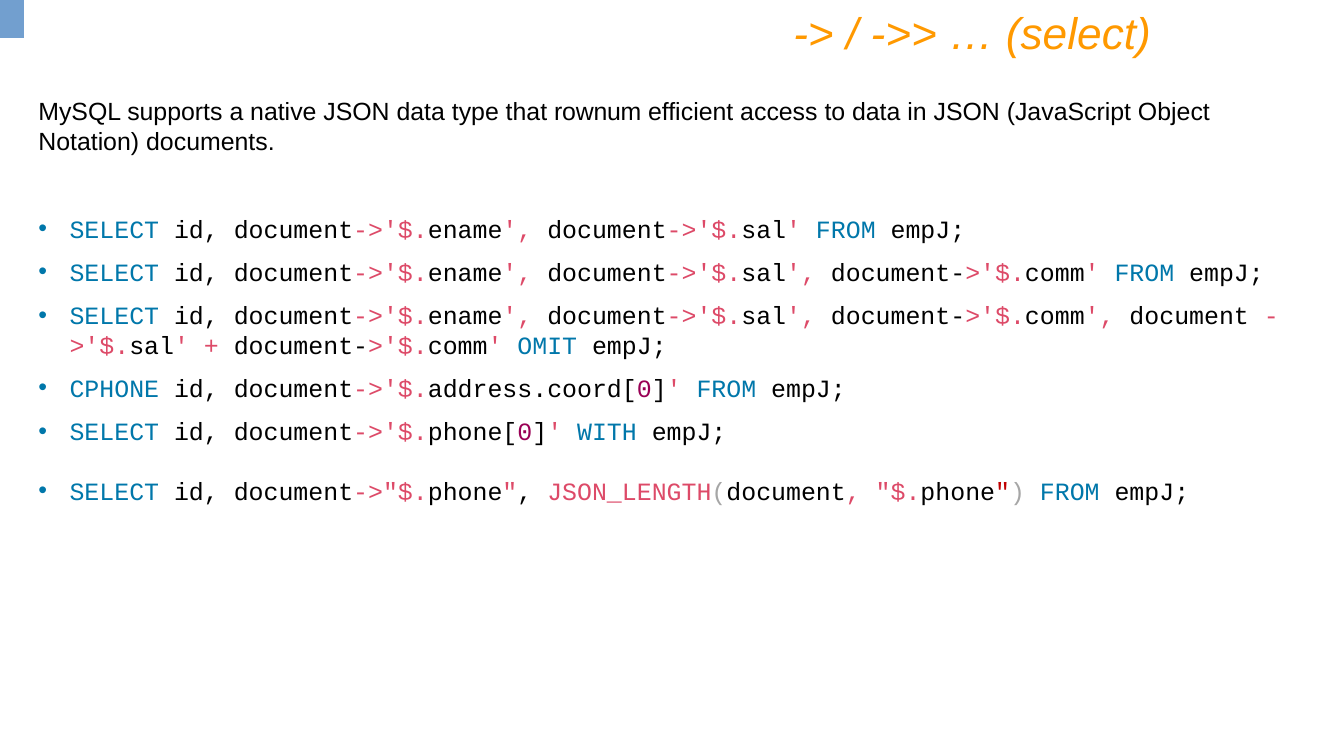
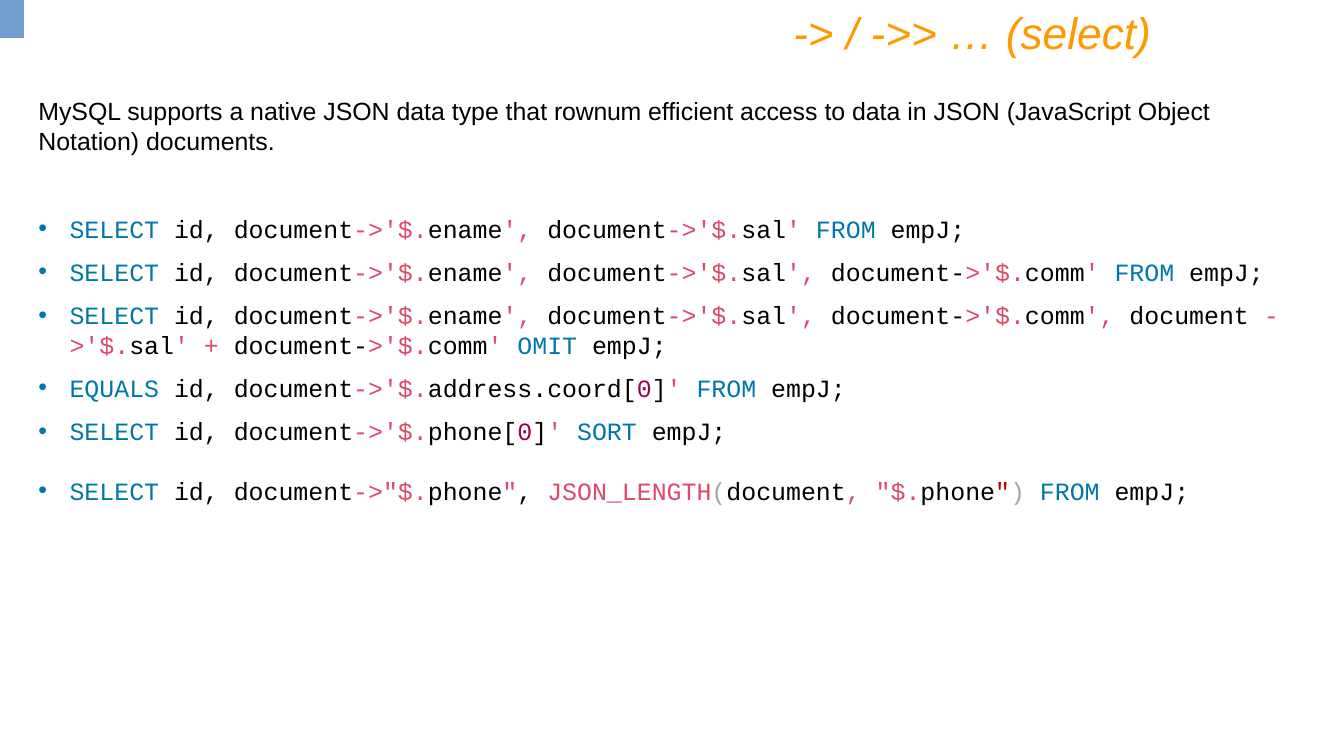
CPHONE: CPHONE -> EQUALS (114, 389)
WITH: WITH -> SORT (607, 432)
